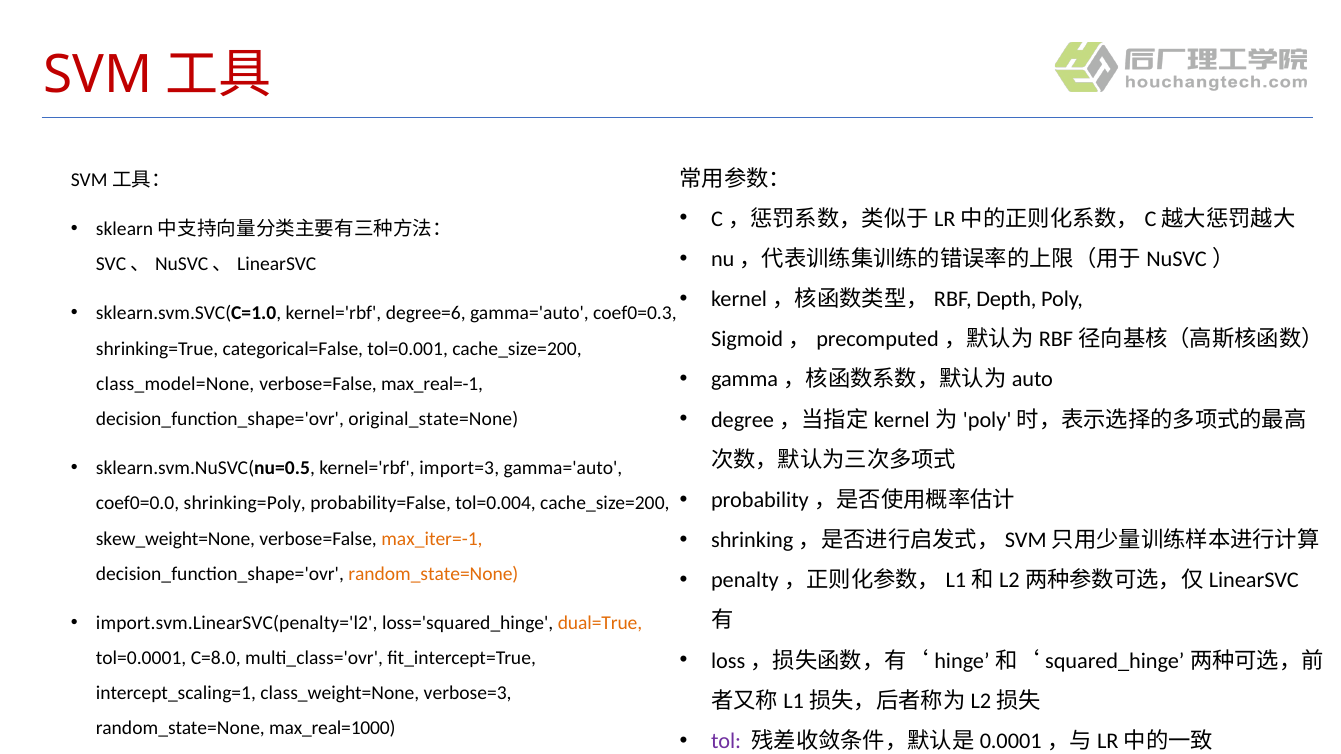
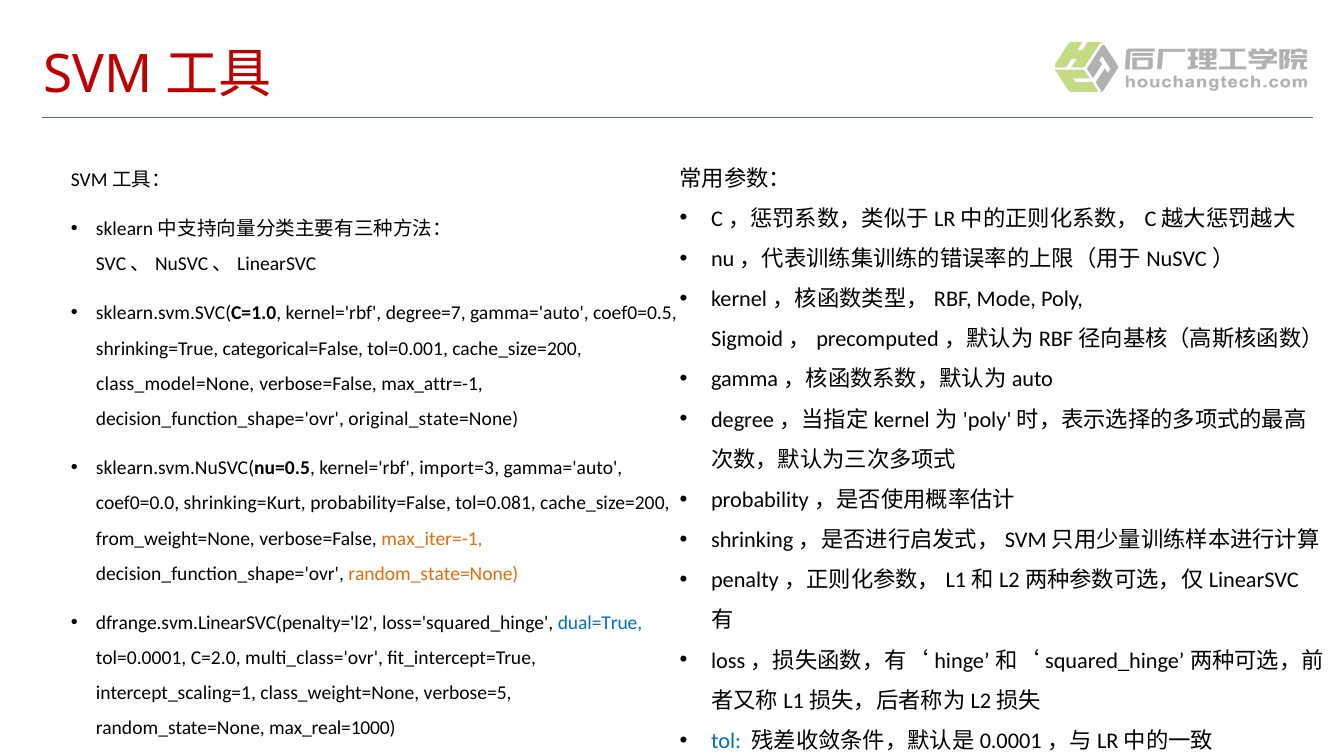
Depth: Depth -> Mode (1006, 299)
degree=6: degree=6 -> degree=7 (426, 314)
coef0=0.3: coef0=0.3 -> coef0=0.5 (635, 314)
max_real=-1: max_real=-1 -> max_attr=-1 (432, 384)
shrinking=Poly: shrinking=Poly -> shrinking=Kurt (245, 504)
tol=0.004: tol=0.004 -> tol=0.081 (496, 504)
skew_weight=None: skew_weight=None -> from_weight=None (175, 539)
import.svm.LinearSVC(penalty='l2: import.svm.LinearSVC(penalty='l2 -> dfrange.svm.LinearSVC(penalty='l2 (237, 623)
dual=True colour: orange -> blue (600, 623)
C=8.0: C=8.0 -> C=2.0 (216, 658)
verbose=3: verbose=3 -> verbose=5 (468, 694)
tol colour: purple -> blue (726, 741)
